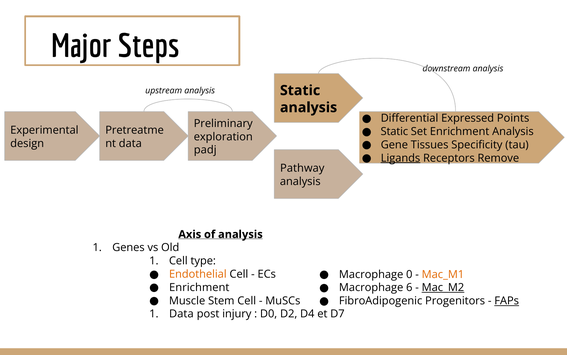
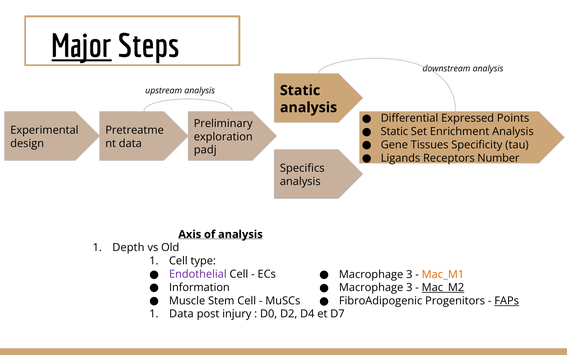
Major underline: none -> present (82, 46)
Ligands underline: present -> none (400, 158)
Remove: Remove -> Number (498, 158)
Pathway: Pathway -> Specifics (302, 168)
Genes: Genes -> Depth (128, 247)
Endothelial colour: orange -> purple (198, 274)
0: 0 -> 3 (409, 274)
Enrichment: Enrichment -> Information (199, 287)
6: 6 -> 3 (409, 287)
